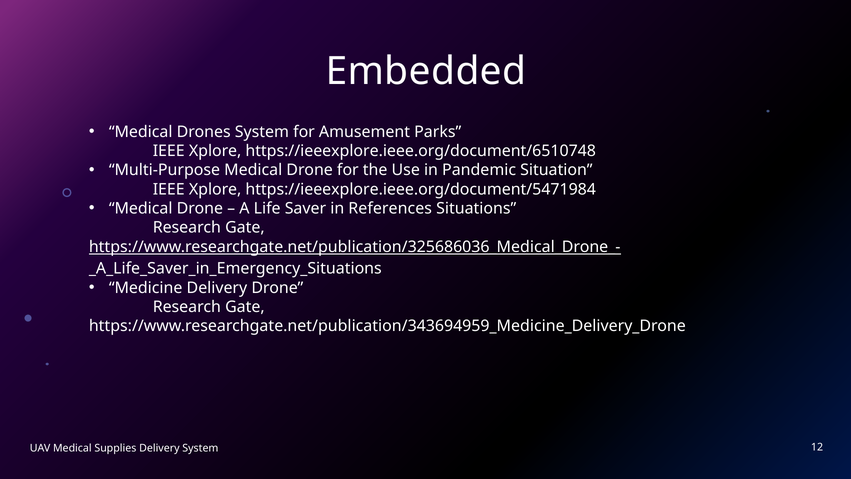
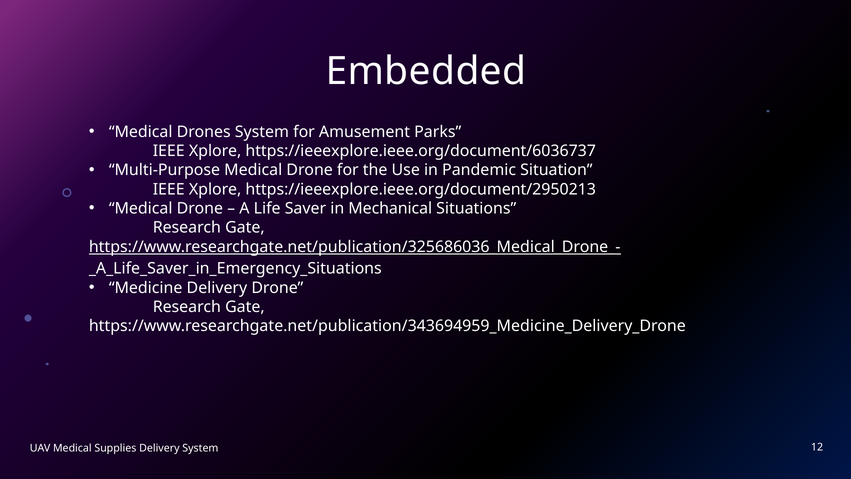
https://ieeexplore.ieee.org/document/6510748: https://ieeexplore.ieee.org/document/6510748 -> https://ieeexplore.ieee.org/document/6036737 (421, 151)
https://ieeexplore.ieee.org/document/5471984: https://ieeexplore.ieee.org/document/5471984 -> https://ieeexplore.ieee.org/document/2950213 (421, 189)
References: References -> Mechanical (390, 208)
